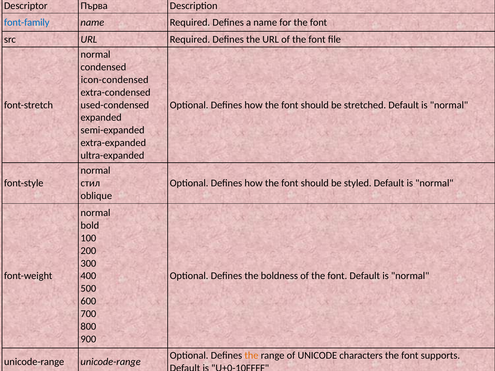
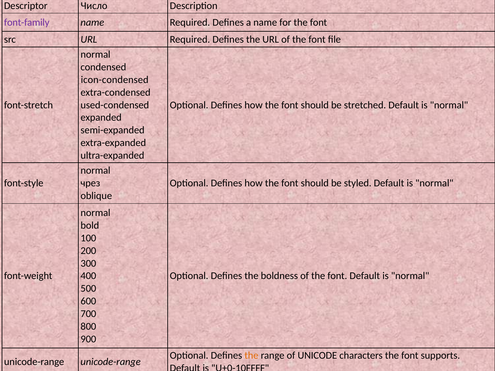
Първа: Първа -> Число (94, 6)
font-family colour: blue -> purple (27, 22)
стил: стил -> чрез (90, 183)
